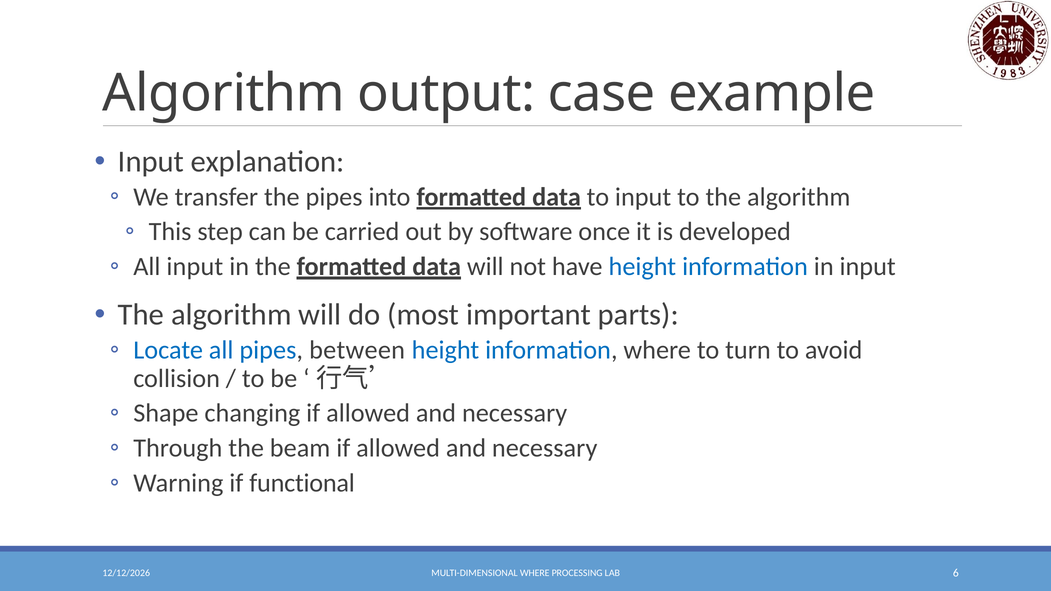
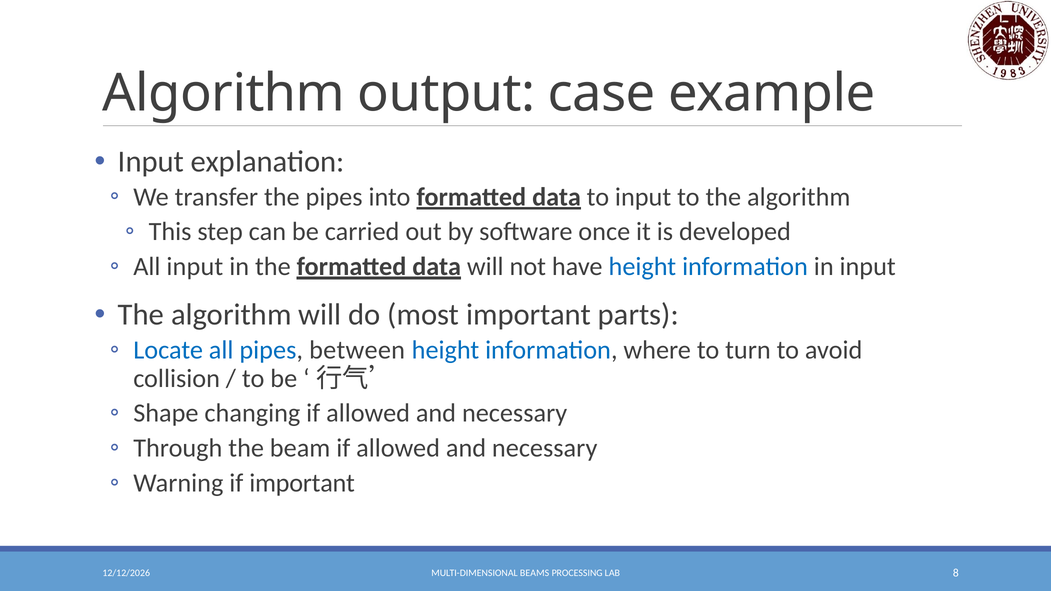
if functional: functional -> important (302, 483)
MULTI-DIMENSIONAL WHERE: WHERE -> BEAMS (535, 573)
6: 6 -> 8 (956, 573)
